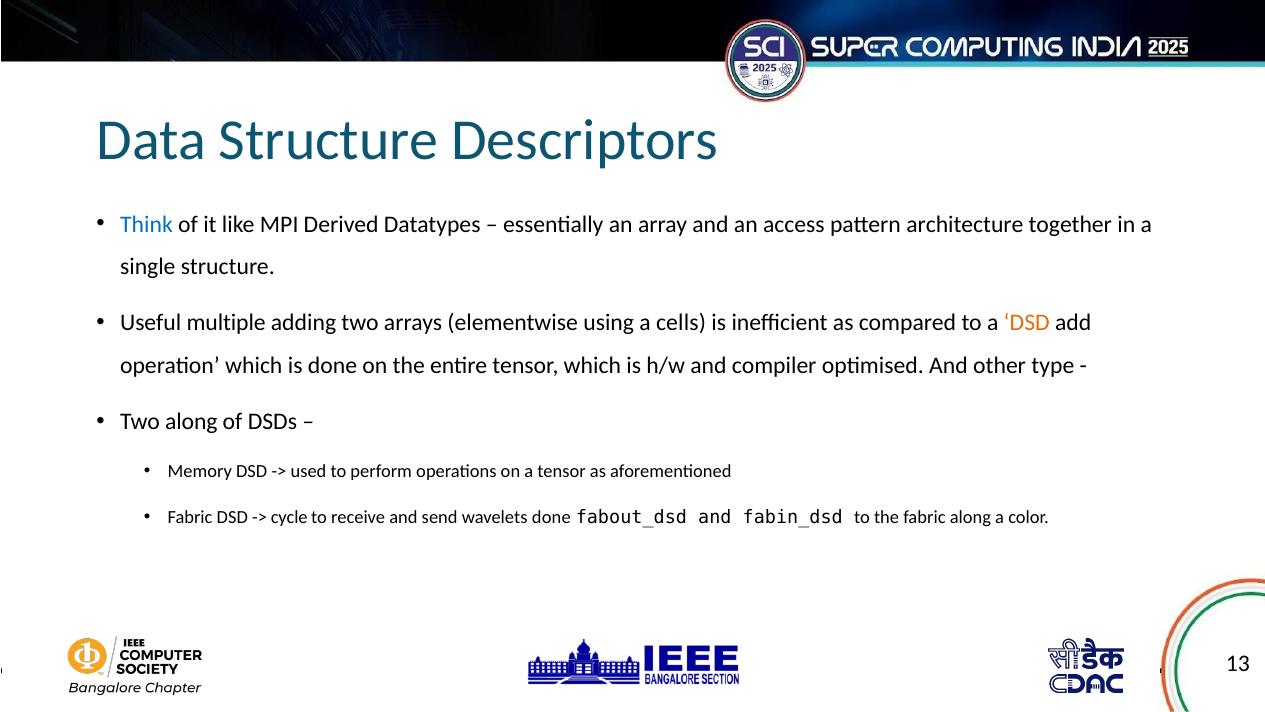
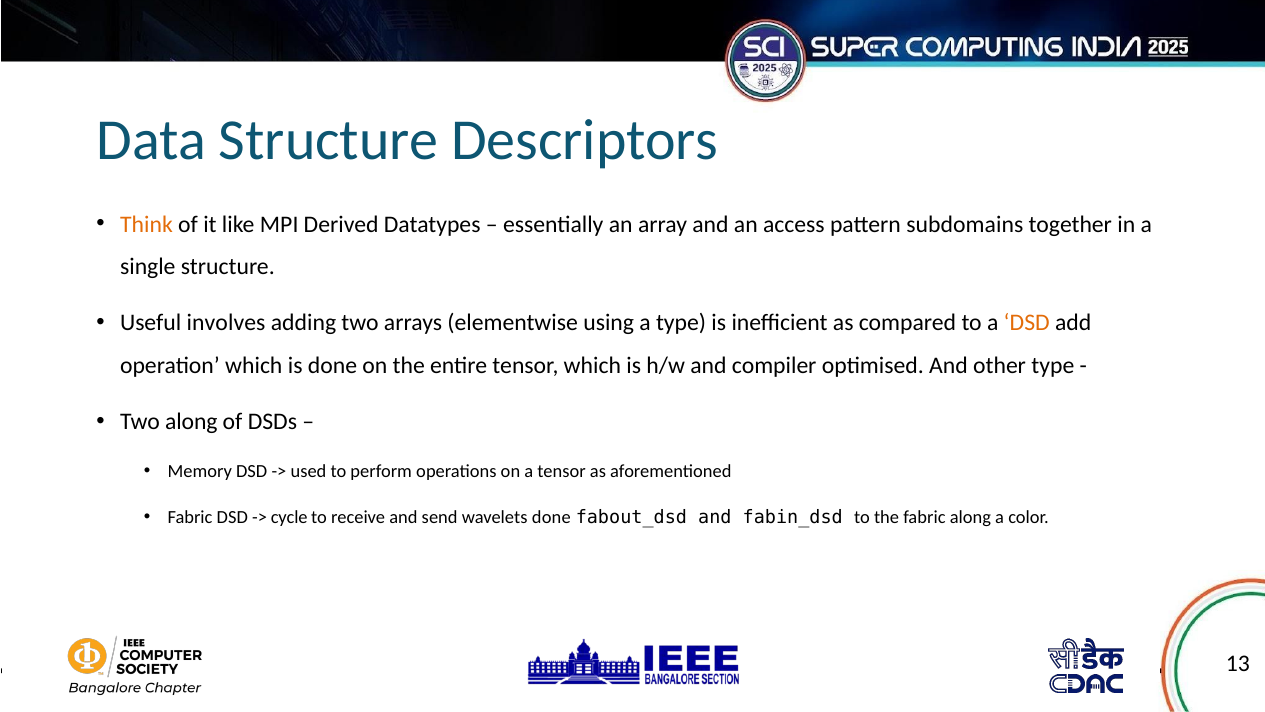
Think colour: blue -> orange (146, 224)
architecture: architecture -> subdomains (965, 224)
multiple: multiple -> involves (226, 323)
a cells: cells -> type (681, 323)
